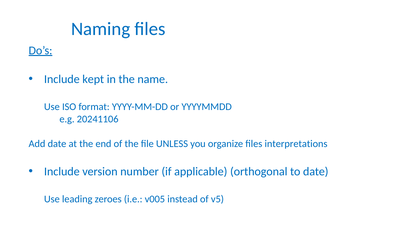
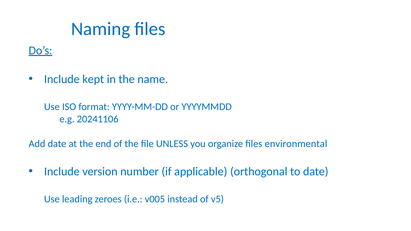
interpretations: interpretations -> environmental (296, 144)
